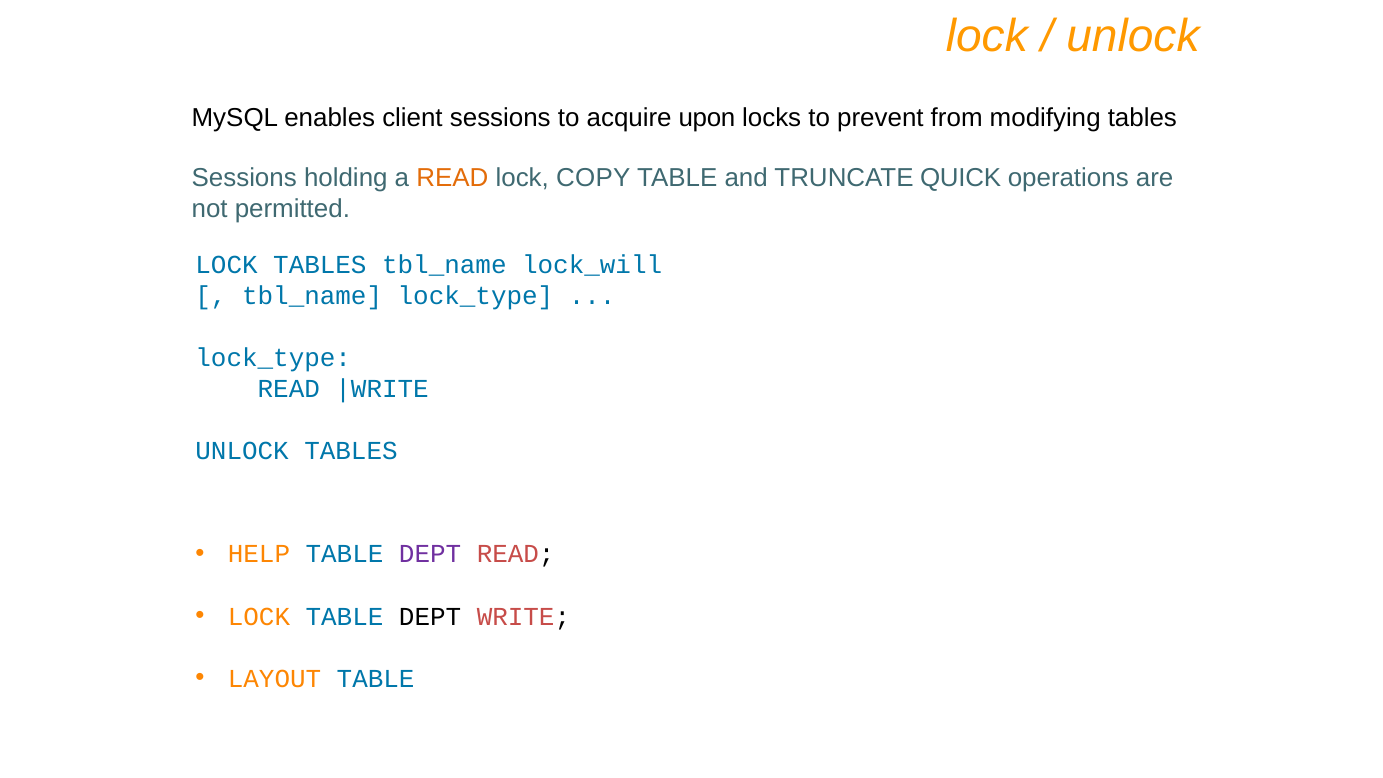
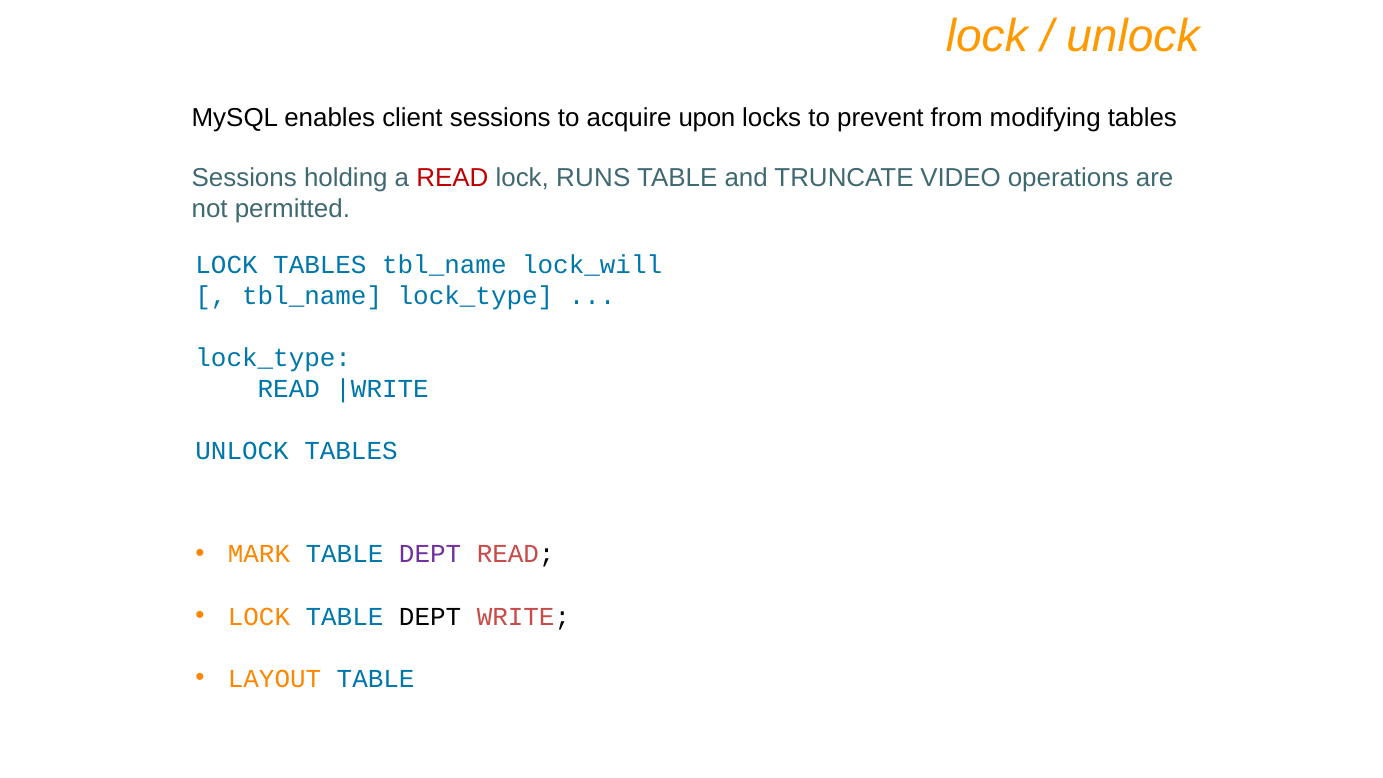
READ colour: orange -> red (452, 178)
COPY: COPY -> RUNS (593, 178)
QUICK: QUICK -> VIDEO (961, 178)
HELP: HELP -> MARK (259, 554)
